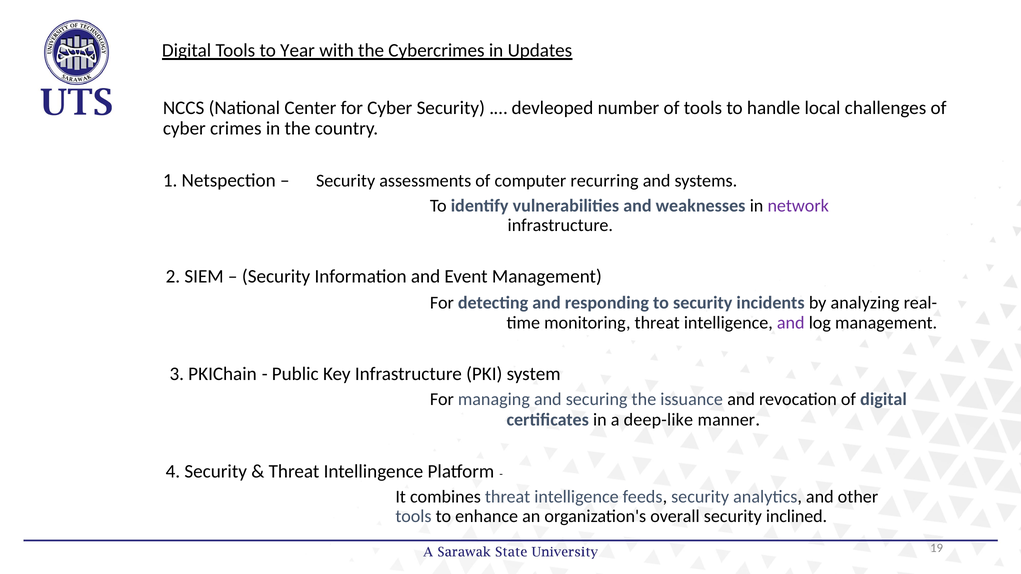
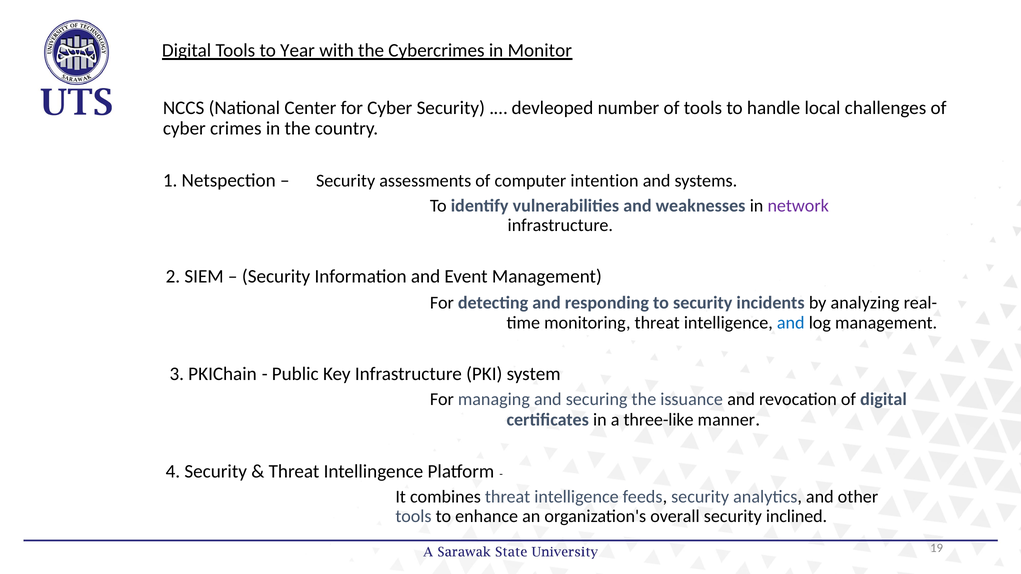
Updates: Updates -> Monitor (540, 50)
recurring: recurring -> intention (604, 181)
and colour: purple -> blue (791, 323)
deep-like: deep-like -> three-like (659, 420)
